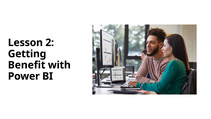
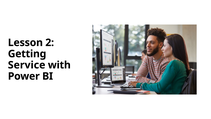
Benefit: Benefit -> Service (27, 65)
